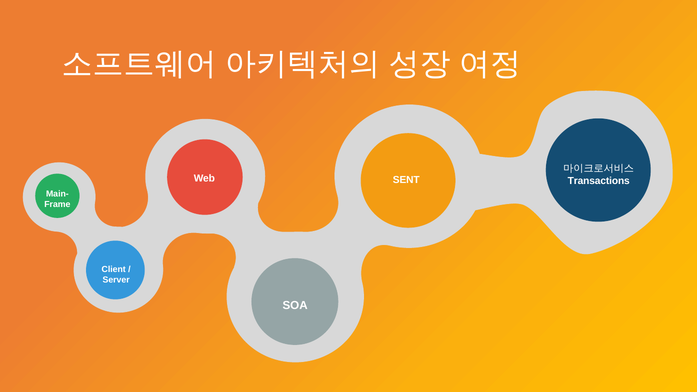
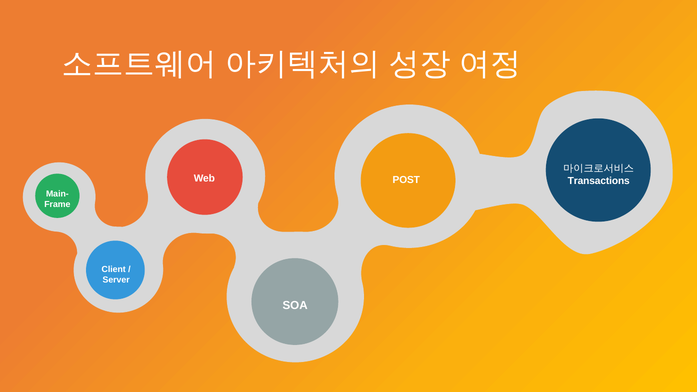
SENT: SENT -> POST (406, 180)
